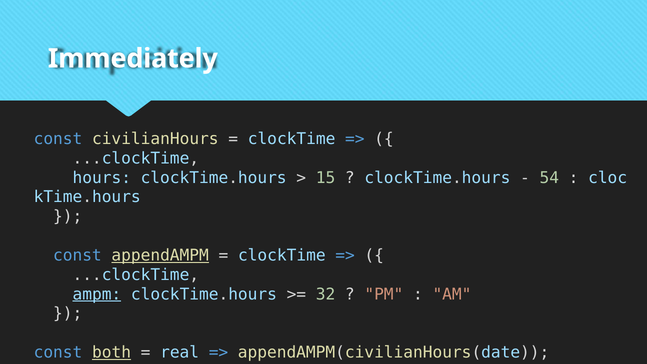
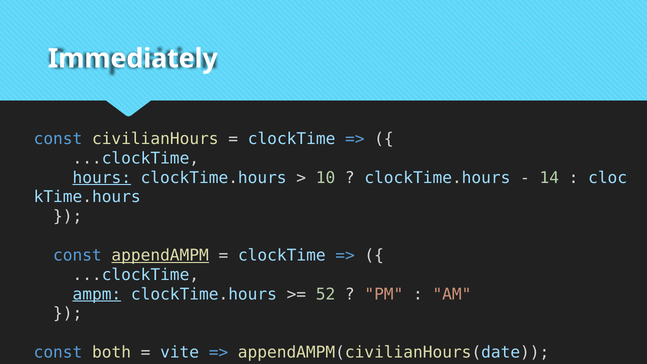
hours underline: none -> present (102, 178)
15: 15 -> 10 (326, 178)
54: 54 -> 14 (549, 178)
32: 32 -> 52 (326, 294)
both underline: present -> none (112, 352)
real: real -> vite (180, 352)
